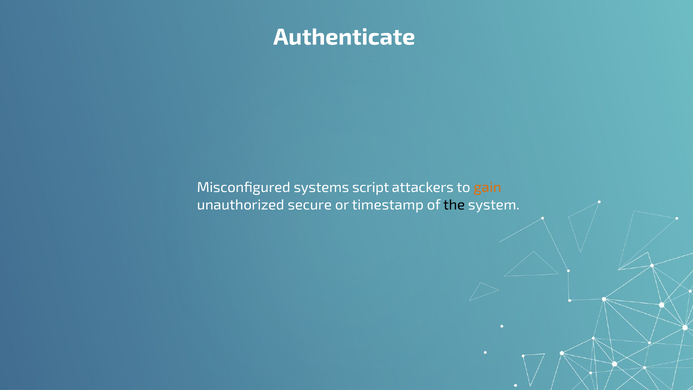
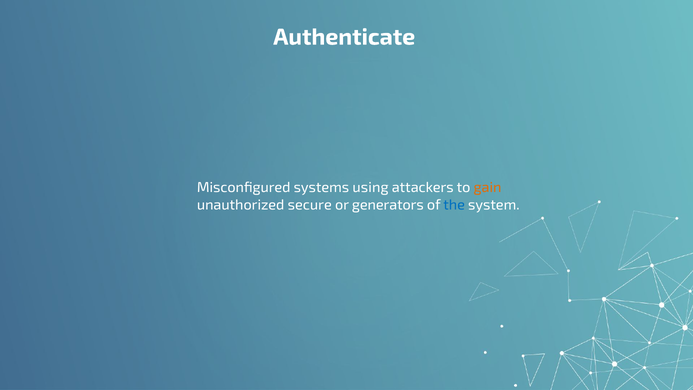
script: script -> using (371, 187)
timestamp: timestamp -> generators (388, 205)
the colour: black -> blue (454, 205)
